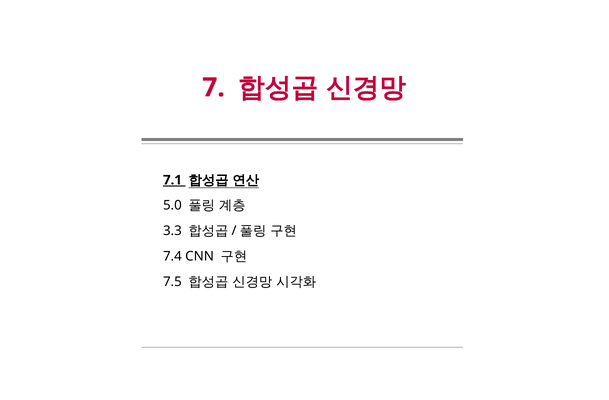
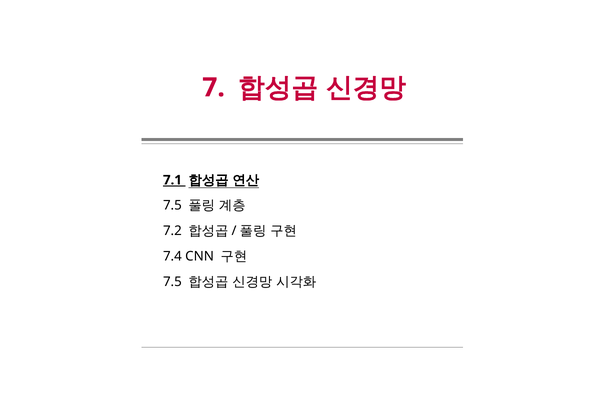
5.0: 5.0 -> 7.5 (172, 206)
3.3: 3.3 -> 7.2 (172, 231)
